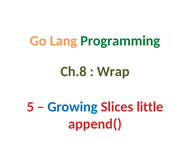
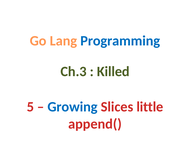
Programming colour: green -> blue (120, 41)
Ch.8: Ch.8 -> Ch.3 (74, 71)
Wrap: Wrap -> Killed (113, 71)
